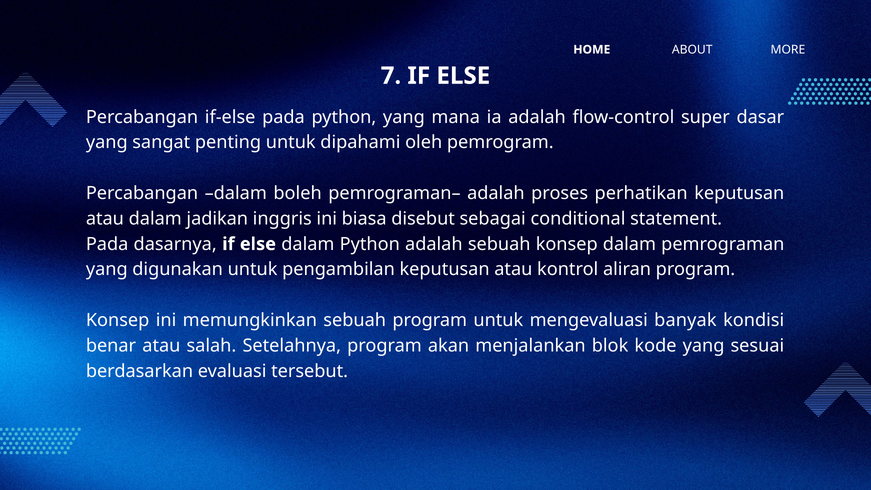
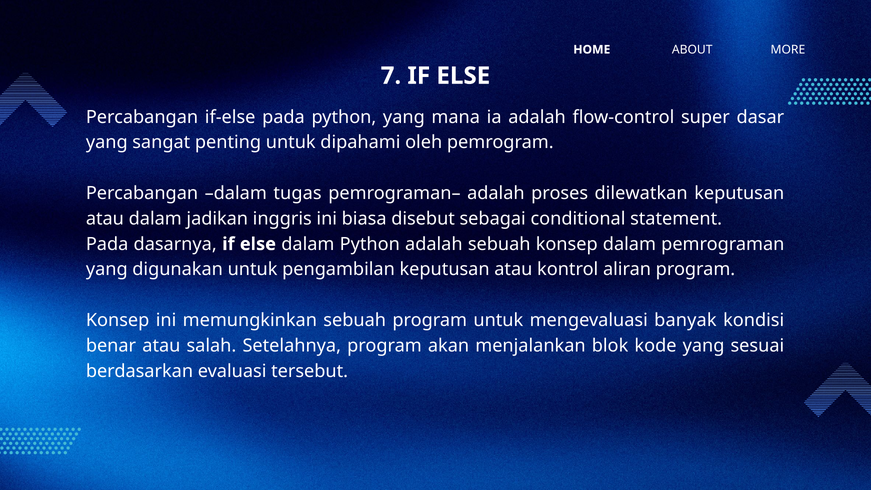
boleh: boleh -> tugas (298, 193)
perhatikan: perhatikan -> dilewatkan (641, 193)
